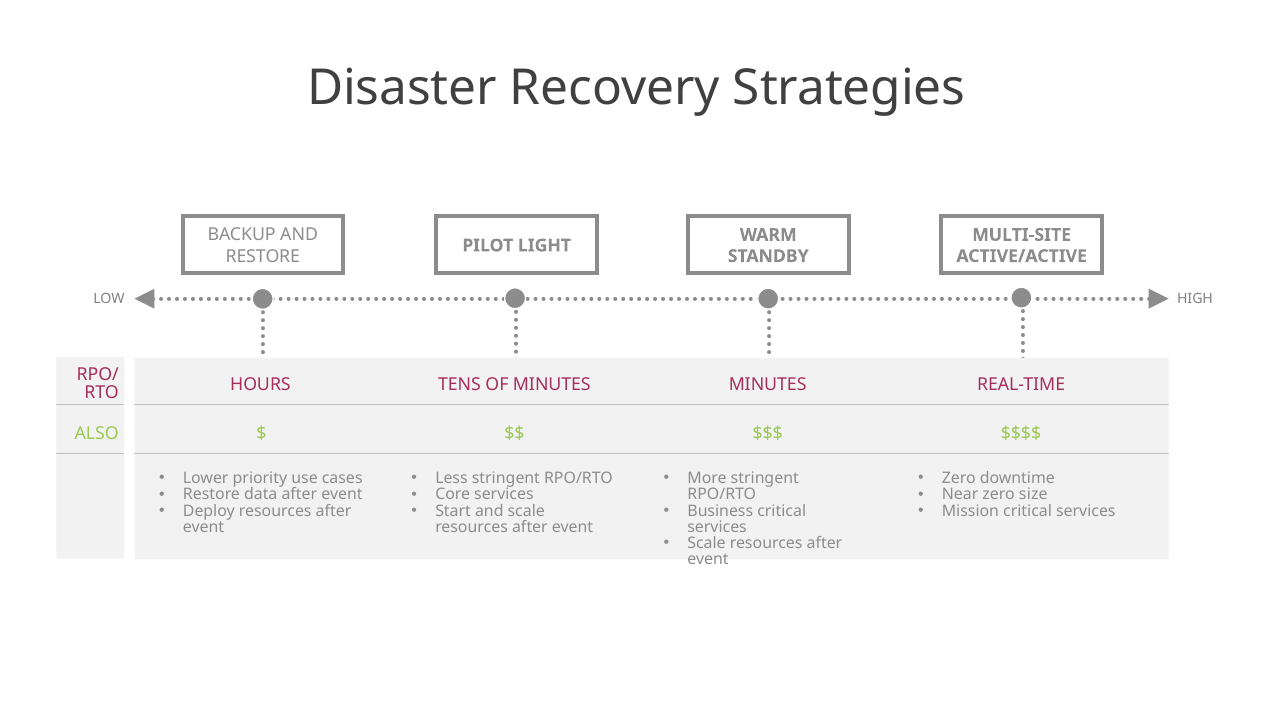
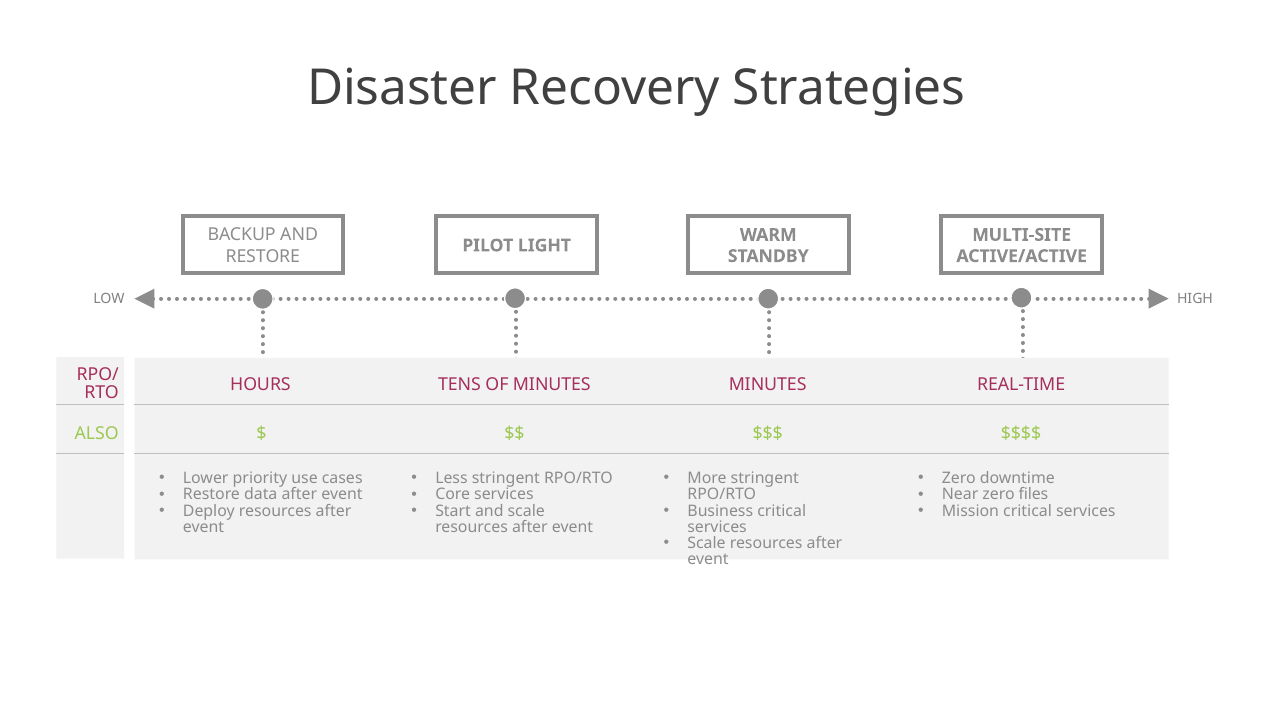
size: size -> files (1033, 495)
